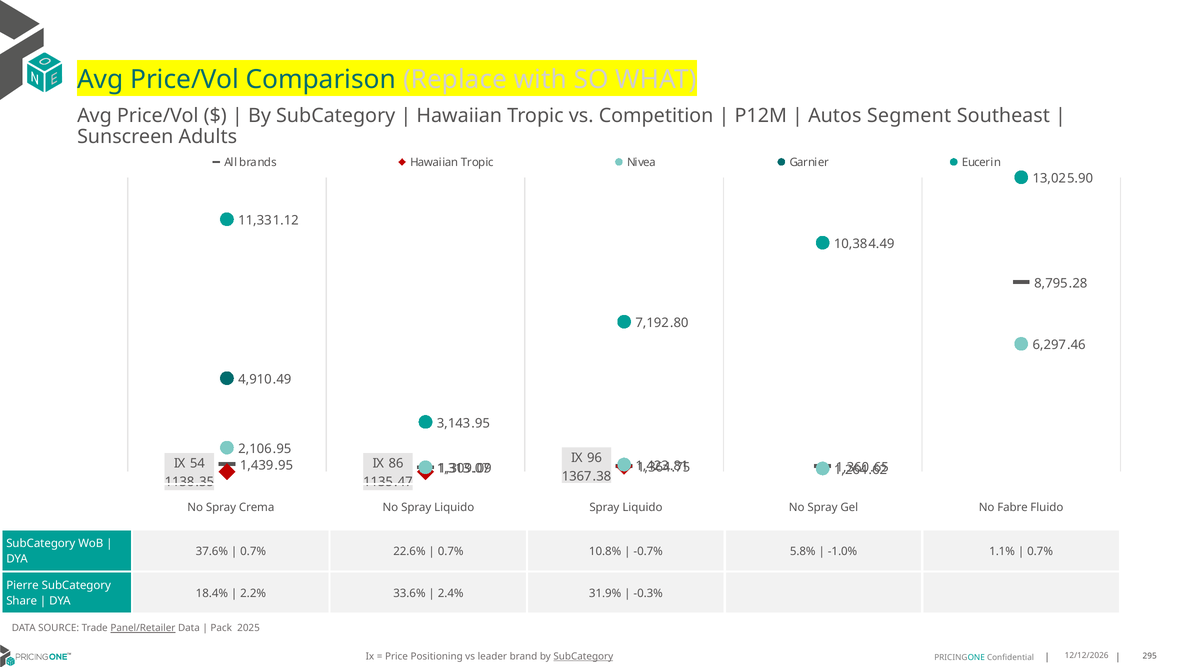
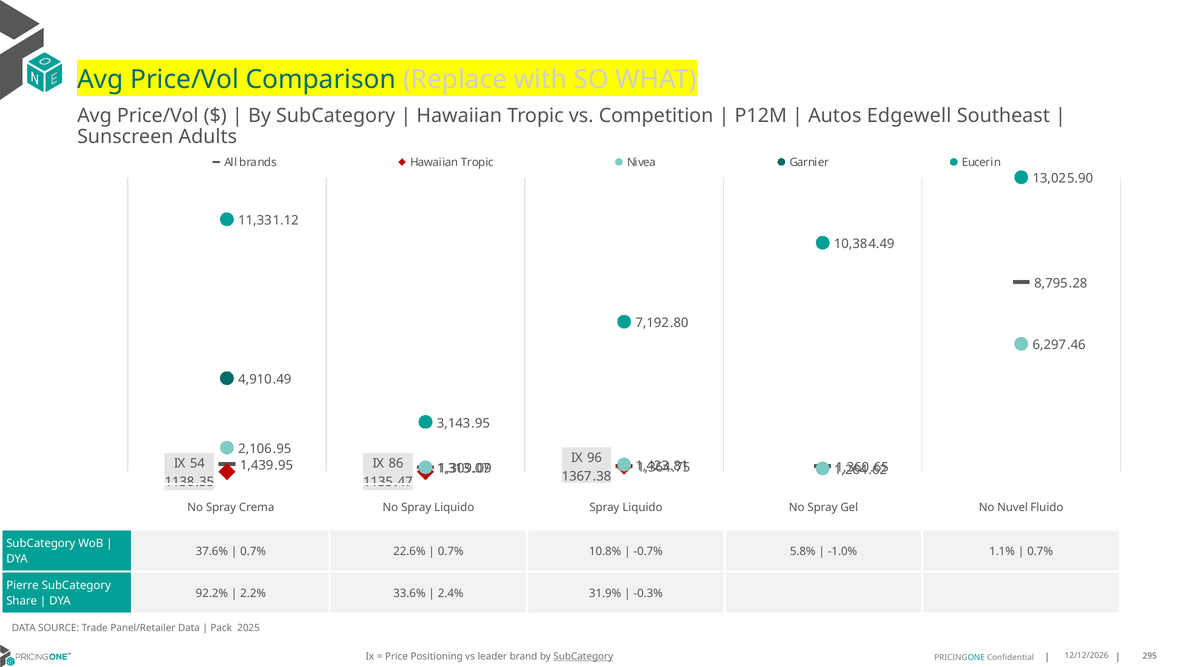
Segment: Segment -> Edgewell (909, 116)
Fabre: Fabre -> Nuvel (1013, 508)
18.4%: 18.4% -> 92.2% (212, 593)
Panel/Retailer underline: present -> none (143, 628)
